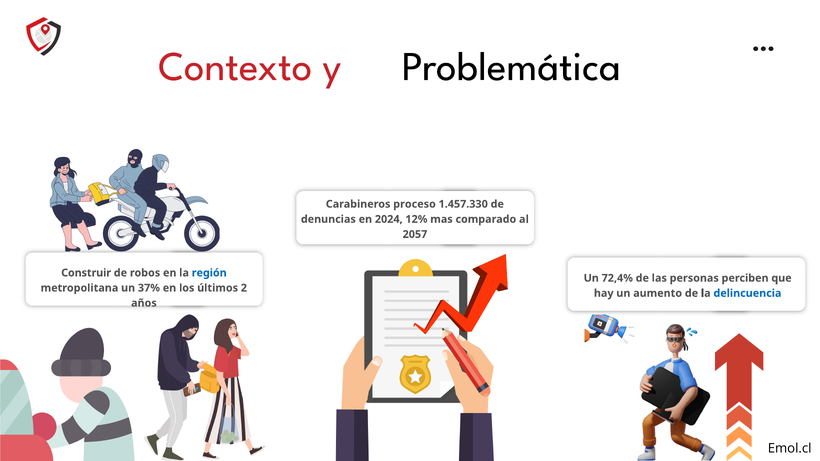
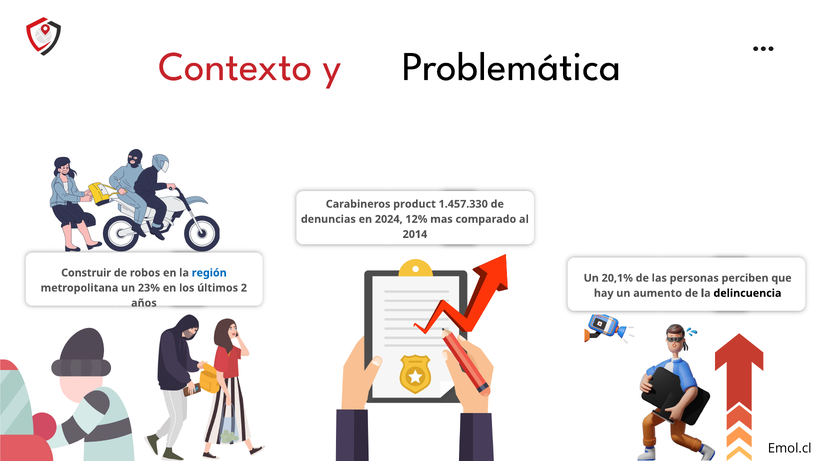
proceso: proceso -> product (415, 204)
2057: 2057 -> 2014 (415, 234)
72,4%: 72,4% -> 20,1% (617, 278)
37%: 37% -> 23% (149, 288)
delincuencia colour: blue -> black (747, 293)
